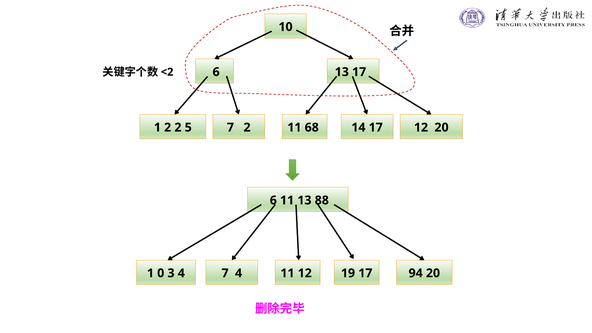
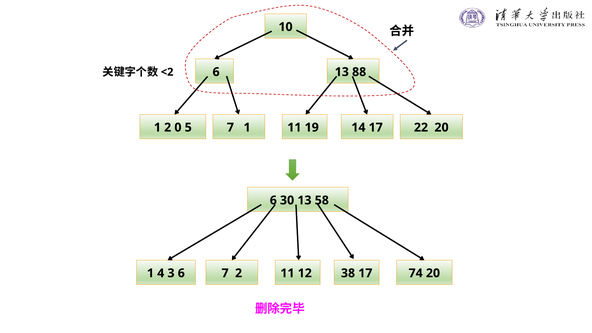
13 17: 17 -> 88 (359, 72)
2 2: 2 -> 0 (178, 127)
7 2: 2 -> 1 (247, 127)
68: 68 -> 19 (312, 127)
17 12: 12 -> 22 (421, 127)
6 11: 11 -> 30 (287, 200)
88: 88 -> 58 (322, 200)
0: 0 -> 4 (161, 273)
3 4: 4 -> 6 (181, 273)
7 4: 4 -> 2 (239, 273)
19: 19 -> 38 (348, 273)
94: 94 -> 74 (416, 273)
